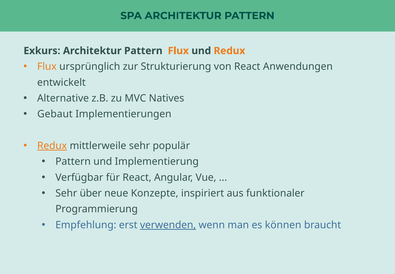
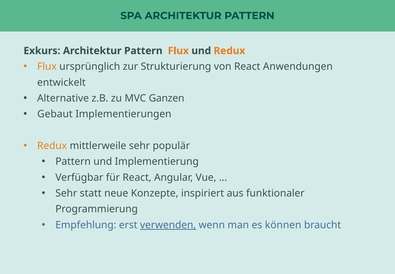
Natives: Natives -> Ganzen (167, 98)
Redux underline: present -> none (52, 146)
über: über -> statt (91, 193)
